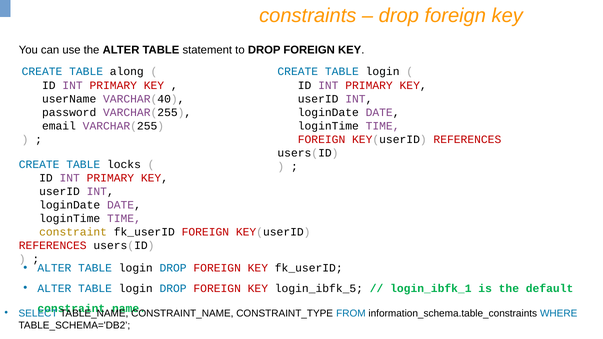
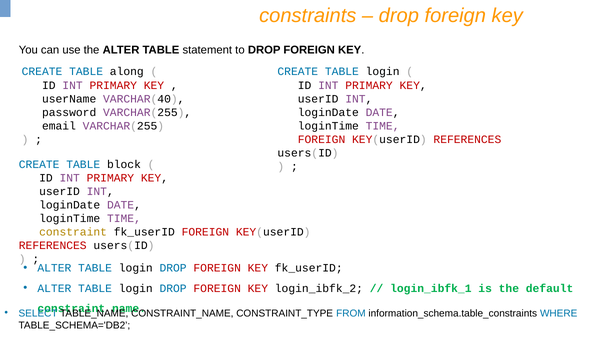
locks: locks -> block (124, 164)
login_ibfk_5: login_ibfk_5 -> login_ibfk_2 (319, 288)
